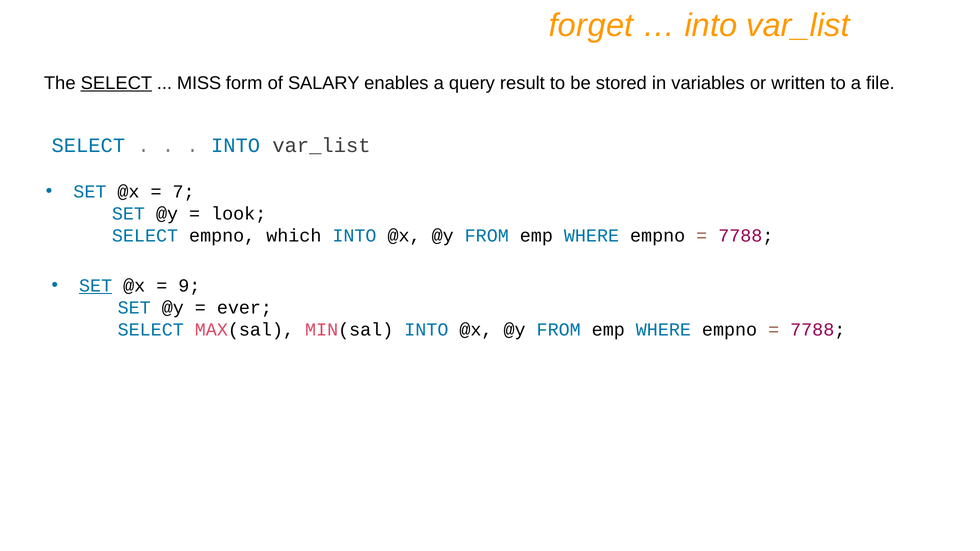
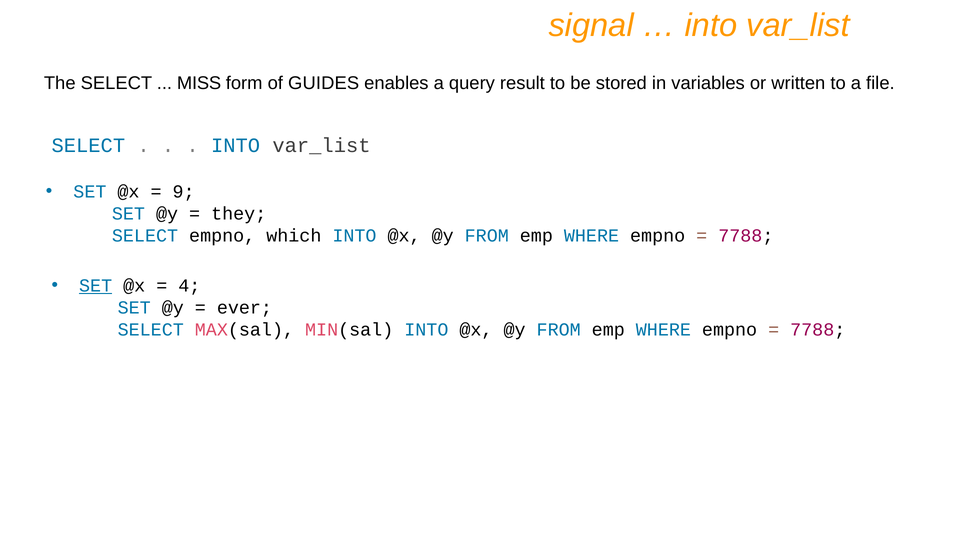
forget: forget -> signal (591, 26)
SELECT underline: present -> none (116, 83)
SALARY: SALARY -> GUIDES (324, 83)
7: 7 -> 9 (184, 192)
look: look -> they (239, 214)
9: 9 -> 4 (189, 286)
